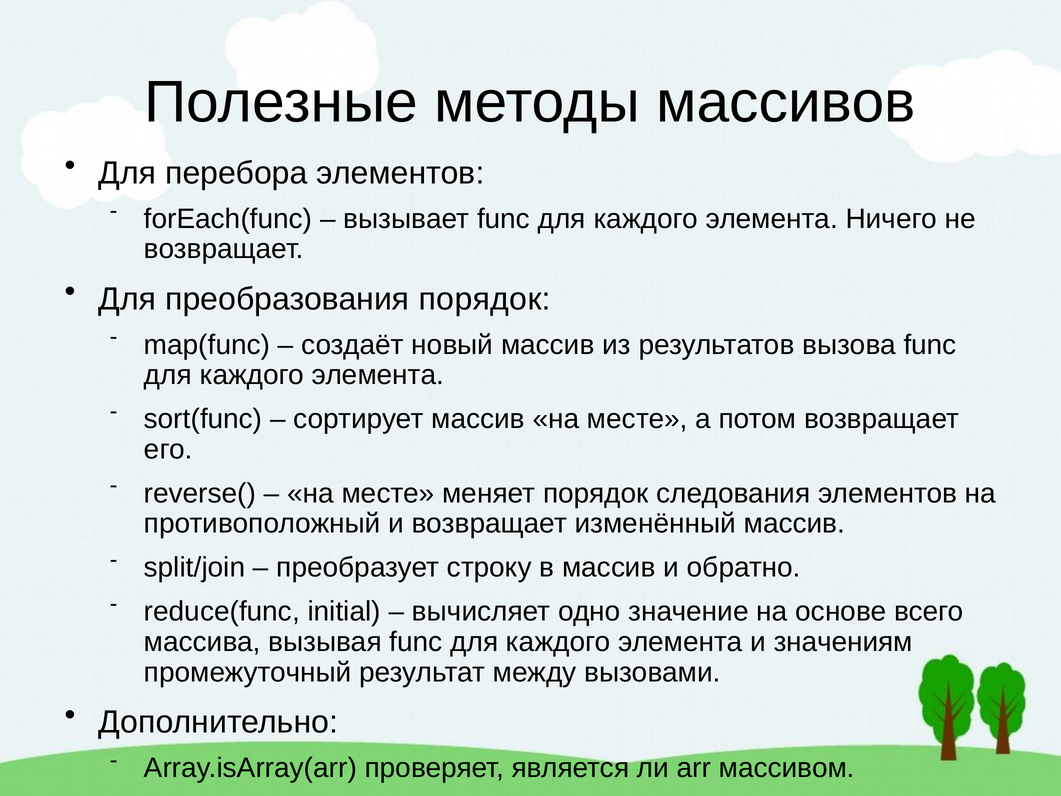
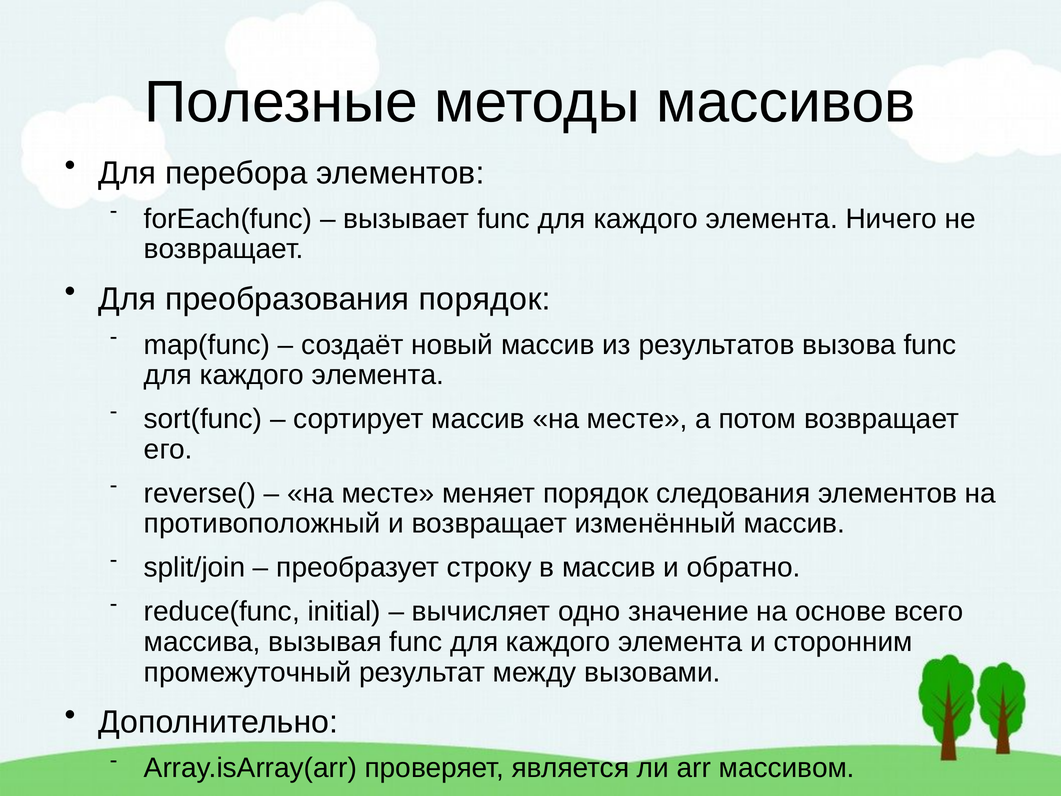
значениям: значениям -> сторонним (843, 642)
